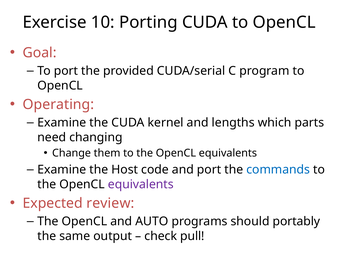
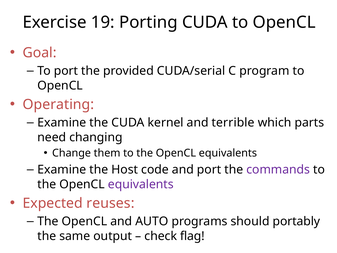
10: 10 -> 19 (103, 22)
lengths: lengths -> terrible (233, 123)
commands colour: blue -> purple (278, 170)
review: review -> reuses (110, 203)
pull: pull -> flag (192, 236)
